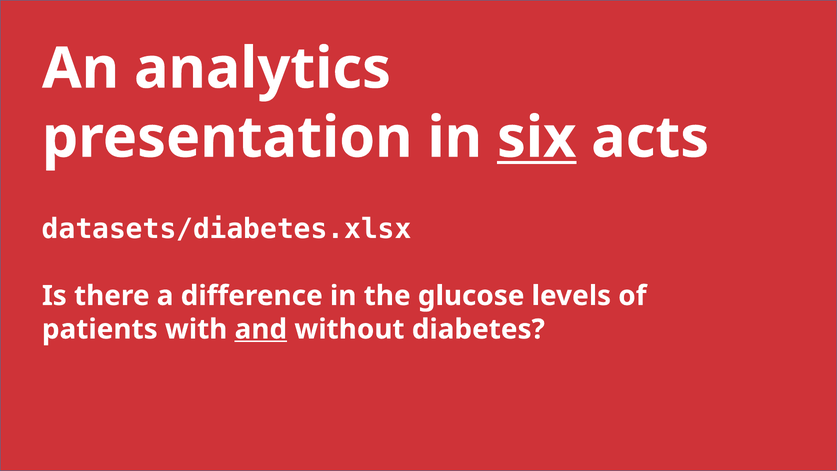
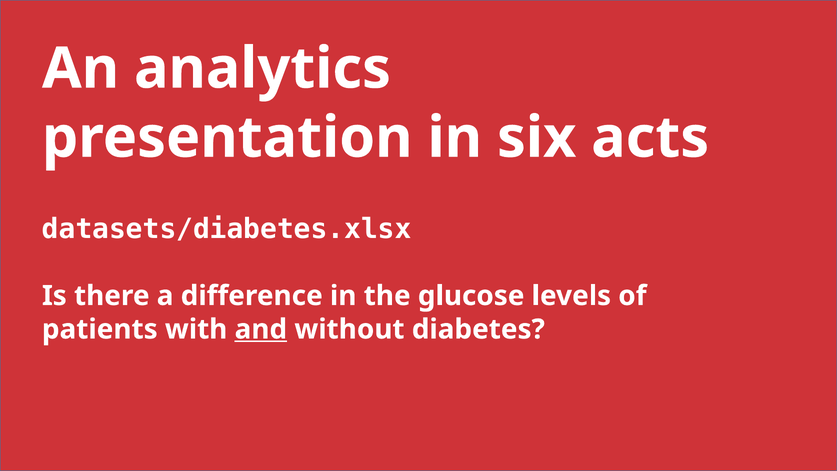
six underline: present -> none (537, 138)
